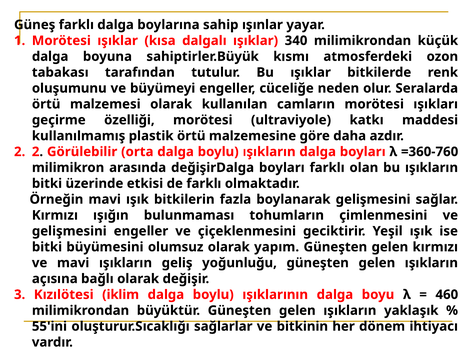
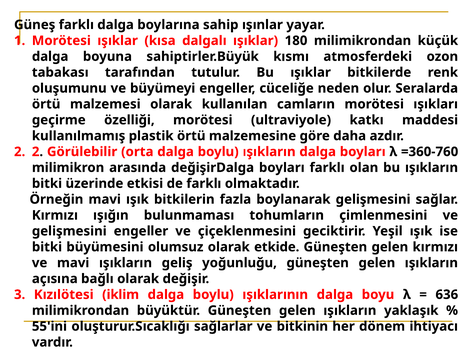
340: 340 -> 180 (296, 41)
yapım: yapım -> etkide (277, 247)
460: 460 -> 636 (447, 295)
